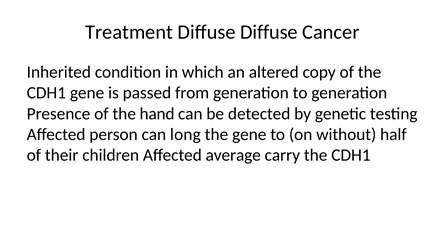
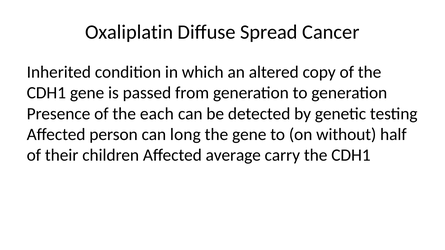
Treatment: Treatment -> Oxaliplatin (129, 32)
Diffuse Diffuse: Diffuse -> Spread (269, 32)
hand: hand -> each (157, 114)
